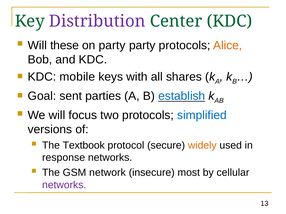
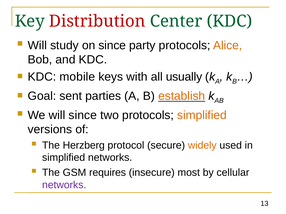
Distribution colour: purple -> red (97, 21)
these: these -> study (64, 45)
on party: party -> since (112, 45)
shares: shares -> usually (184, 77)
establish colour: blue -> orange (182, 96)
will focus: focus -> since (83, 115)
simplified colour: blue -> orange (202, 115)
Textbook: Textbook -> Herzberg (84, 146)
response: response -> simplified (64, 158)
network: network -> requires (108, 173)
